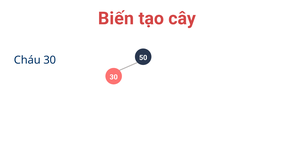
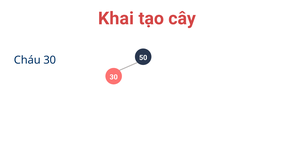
Biến: Biến -> Khai (116, 18)
